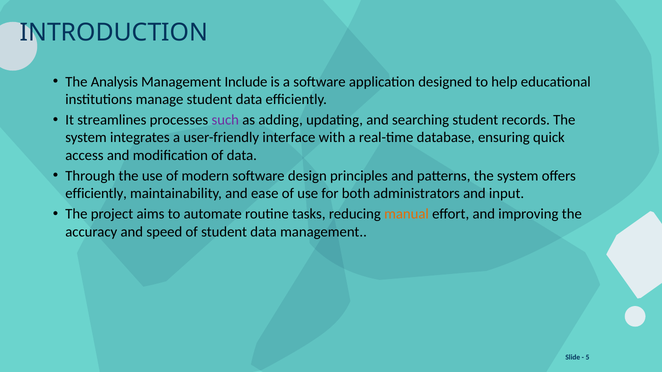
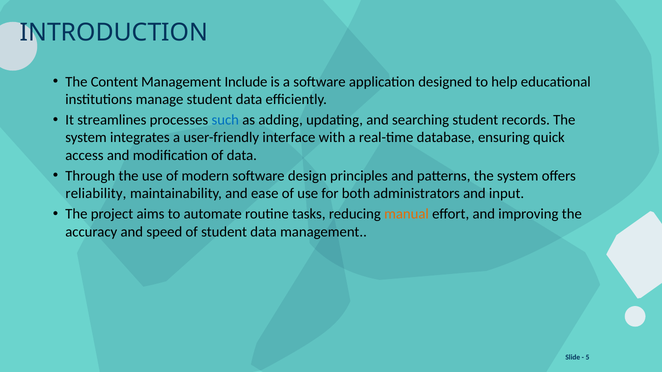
Analysis: Analysis -> Content (114, 82)
such colour: purple -> blue (225, 120)
efficiently: efficiently -> reliability (96, 194)
